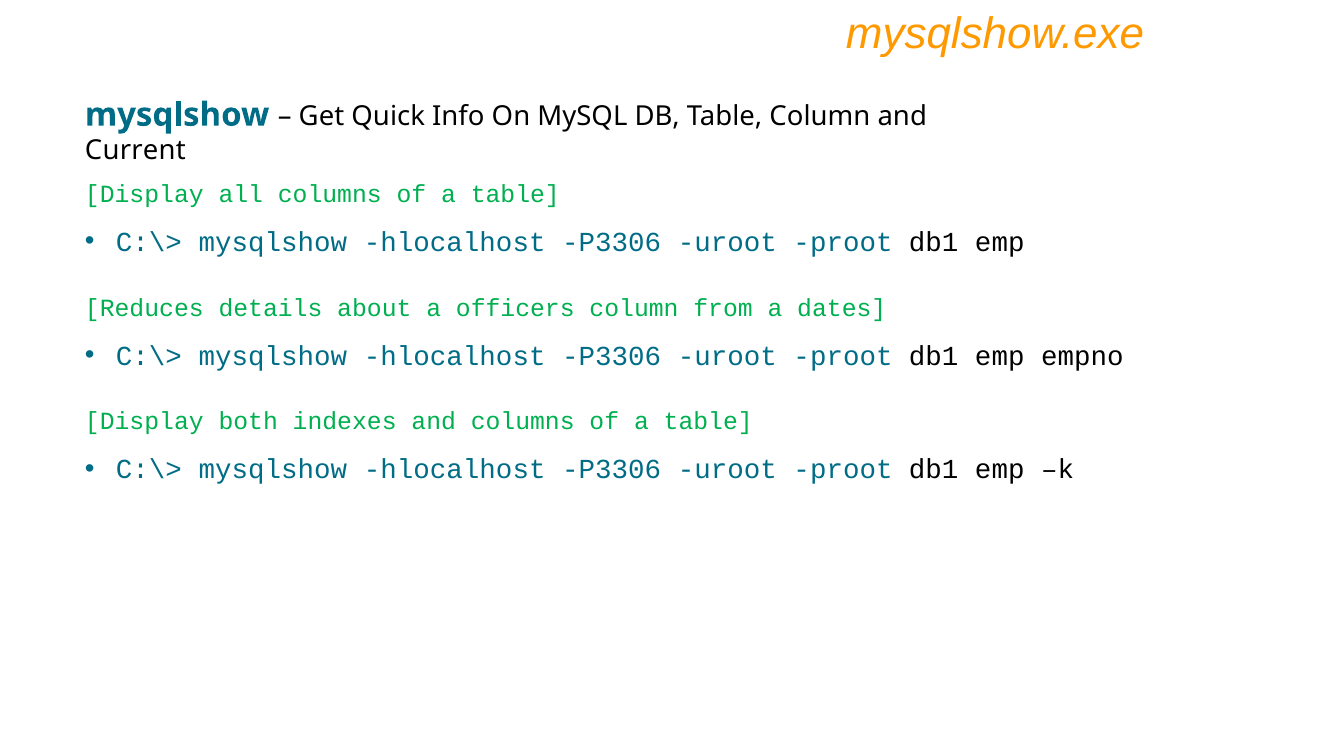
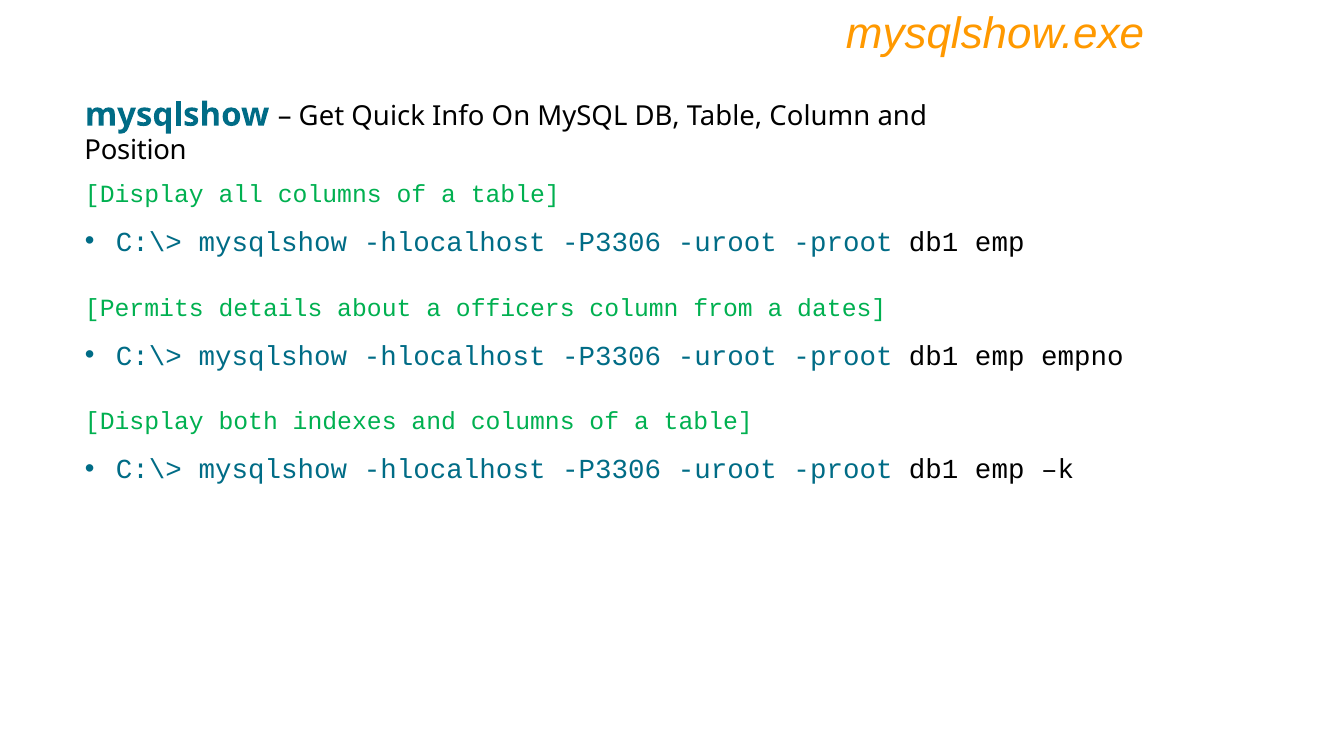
Current: Current -> Position (136, 151)
Reduces: Reduces -> Permits (144, 308)
